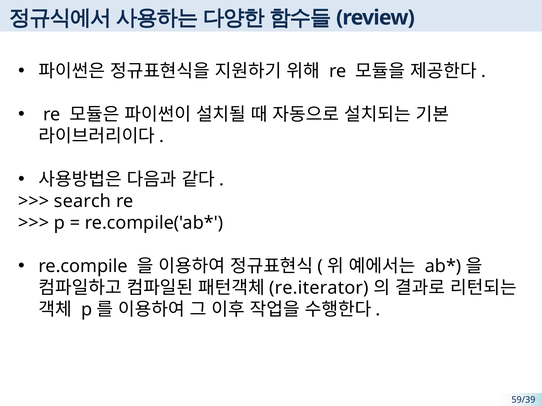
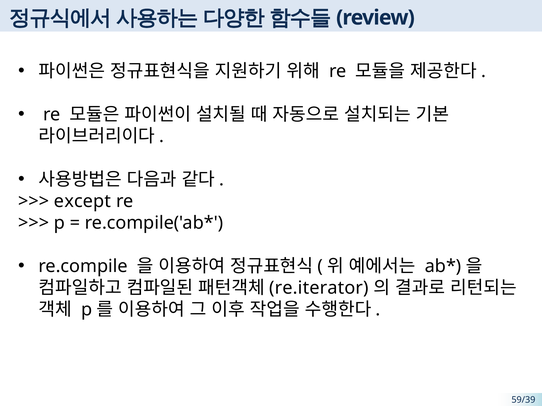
search: search -> except (83, 201)
